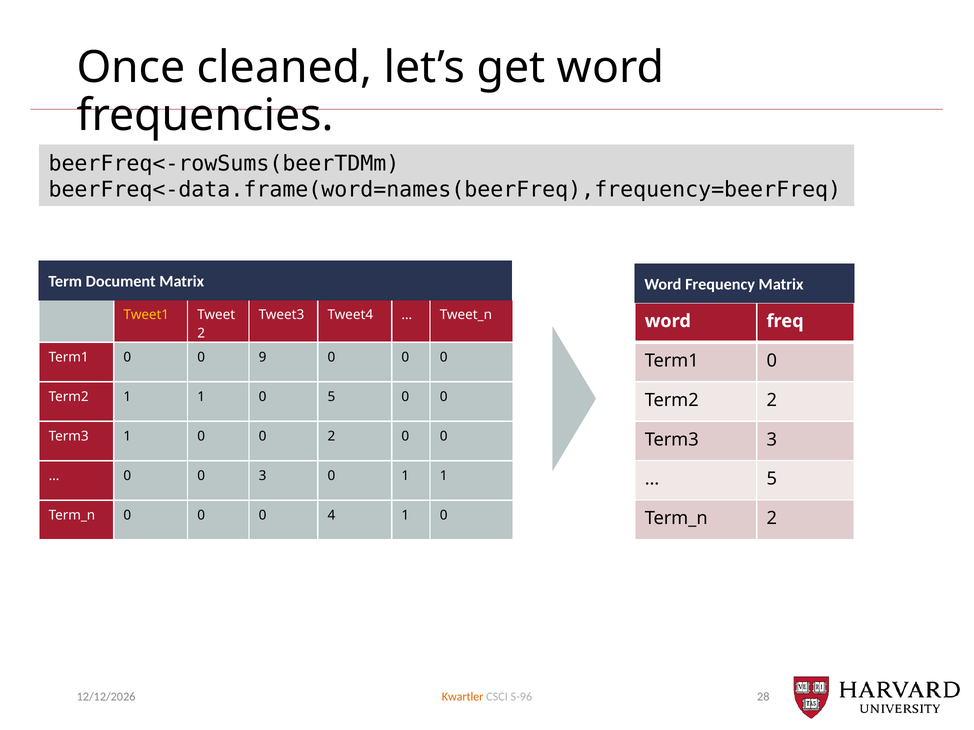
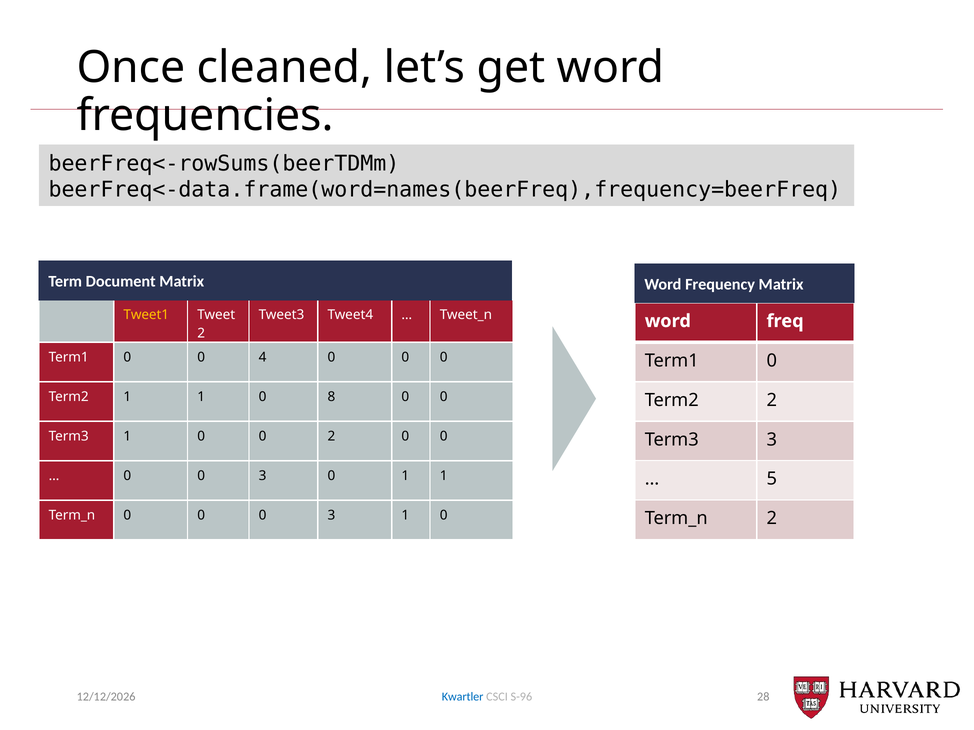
9: 9 -> 4 (263, 357)
0 5: 5 -> 8 (331, 397)
0 0 0 4: 4 -> 3 (331, 515)
Kwartler colour: orange -> blue (463, 697)
